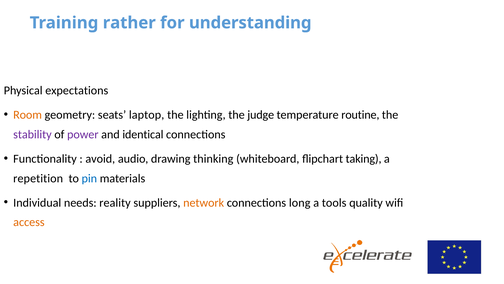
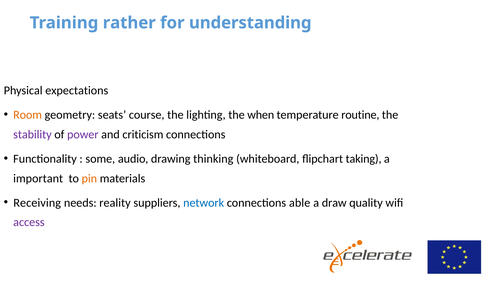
laptop: laptop -> course (147, 115)
judge: judge -> when (261, 115)
identical: identical -> criticism (143, 134)
avoid: avoid -> some (100, 159)
repetition: repetition -> important (38, 178)
pin colour: blue -> orange (89, 178)
Individual: Individual -> Receiving (37, 202)
network colour: orange -> blue (204, 202)
long: long -> able (300, 202)
tools: tools -> draw (334, 202)
access colour: orange -> purple (29, 222)
